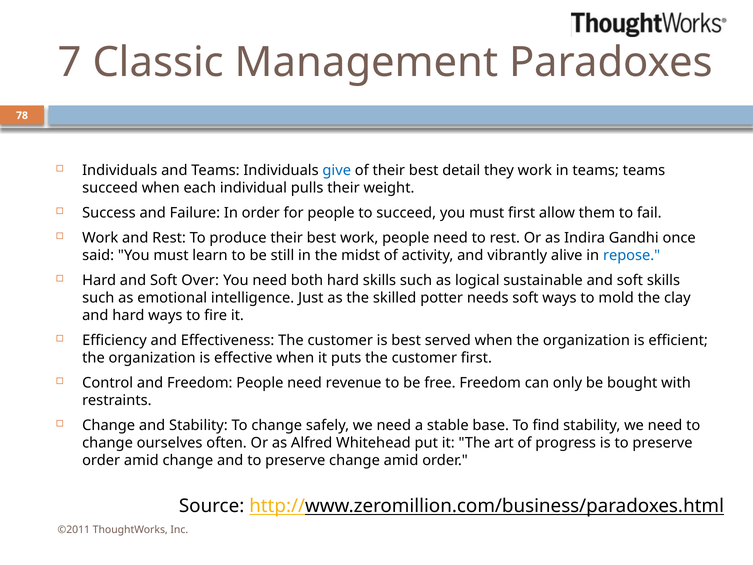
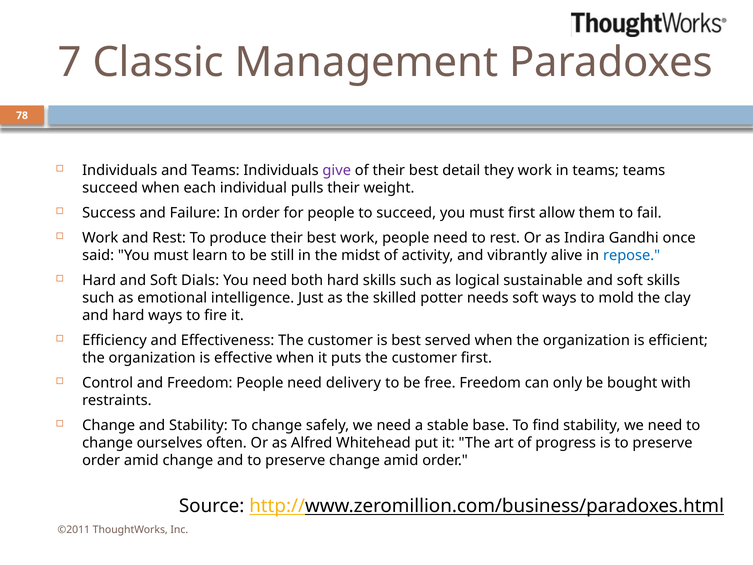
give colour: blue -> purple (337, 170)
Over: Over -> Dials (200, 280)
revenue: revenue -> delivery (353, 383)
